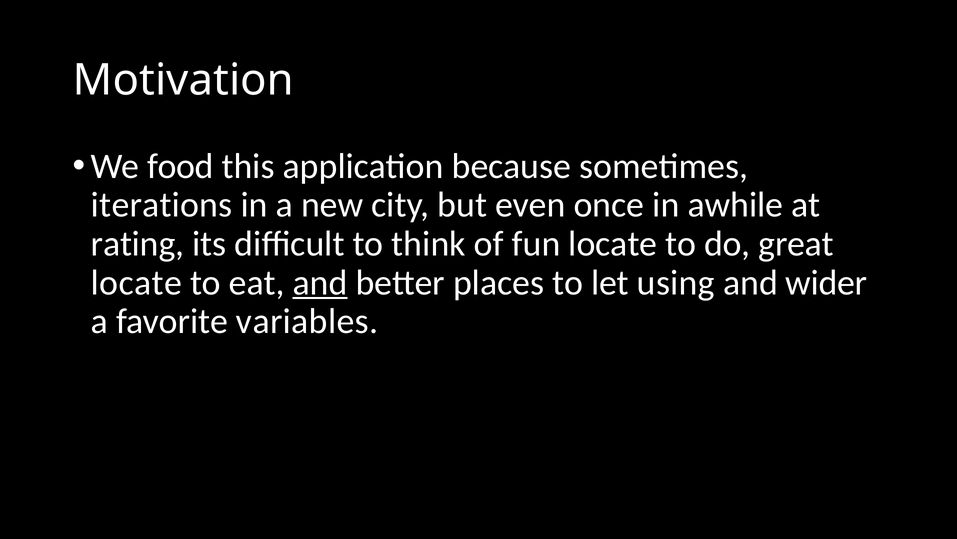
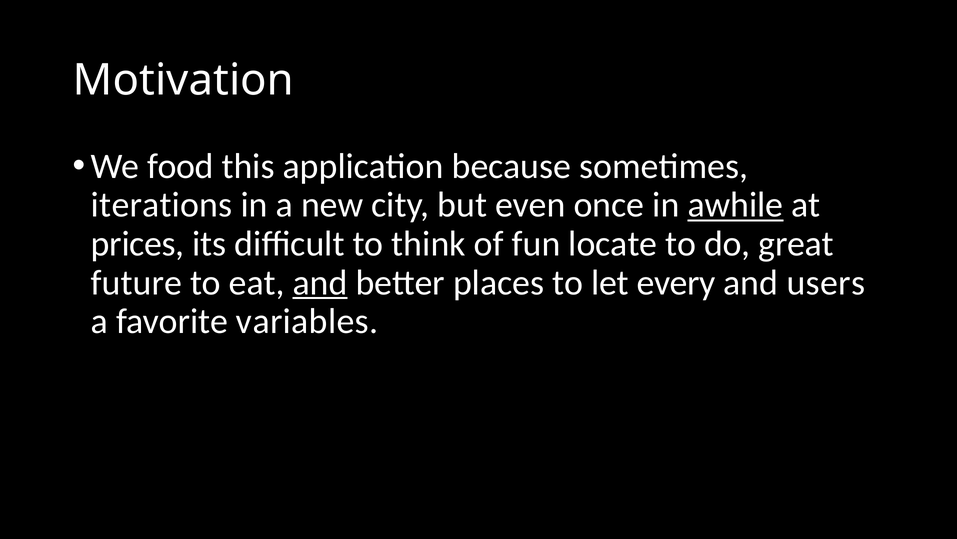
awhile underline: none -> present (735, 205)
rating: rating -> prices (138, 244)
locate: locate -> future (137, 282)
using: using -> every (676, 282)
wider: wider -> users (826, 282)
